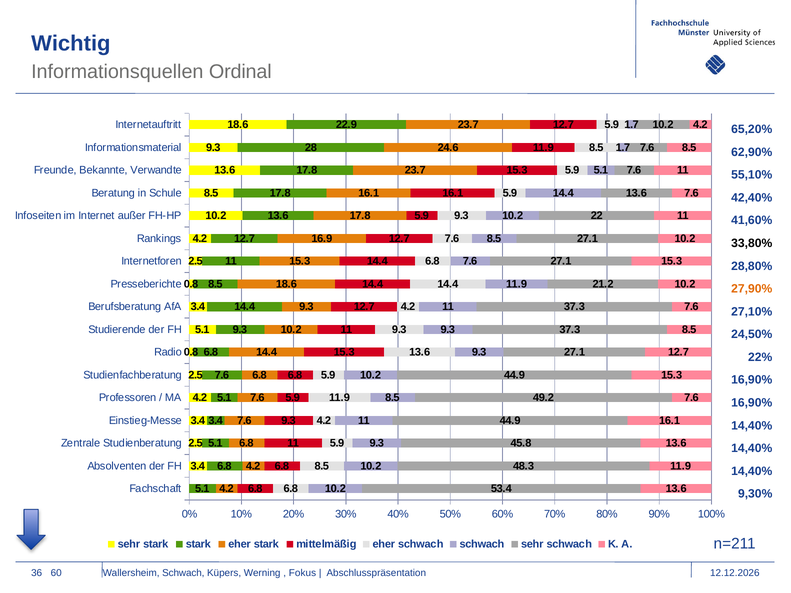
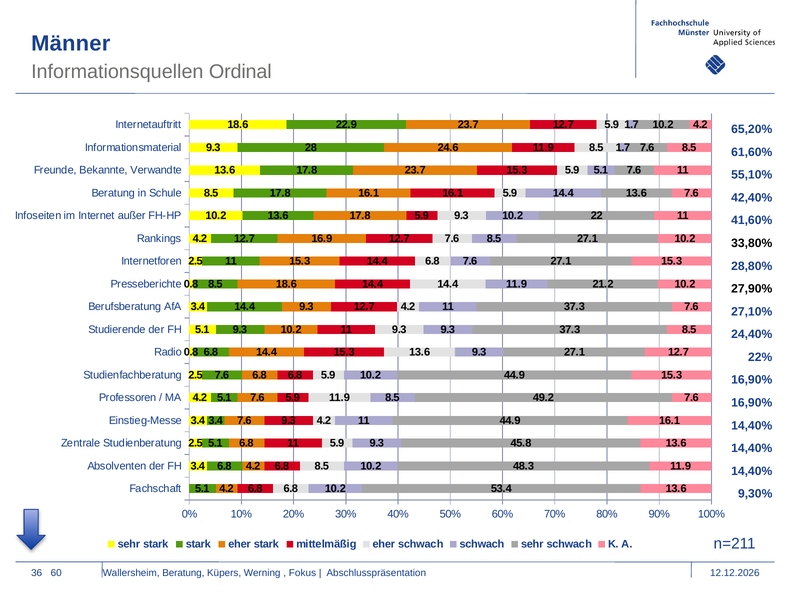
Wichtig: Wichtig -> Männer (71, 44)
62,90%: 62,90% -> 61,60% (752, 152)
27,90% colour: orange -> black (752, 289)
24,50%: 24,50% -> 24,40% (752, 335)
Wallersheim Schwach: Schwach -> Beratung (183, 573)
